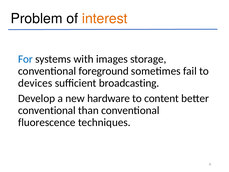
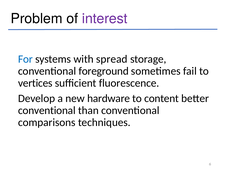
interest colour: orange -> purple (105, 19)
images: images -> spread (112, 59)
devices: devices -> vertices (35, 83)
broadcasting: broadcasting -> fluorescence (129, 83)
fluorescence: fluorescence -> comparisons (47, 122)
